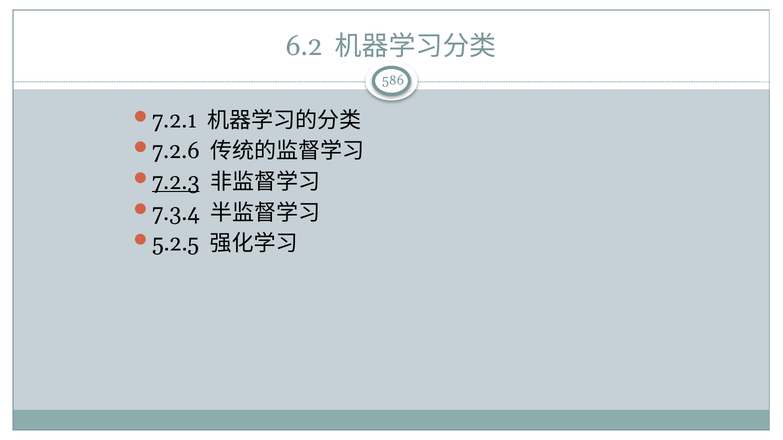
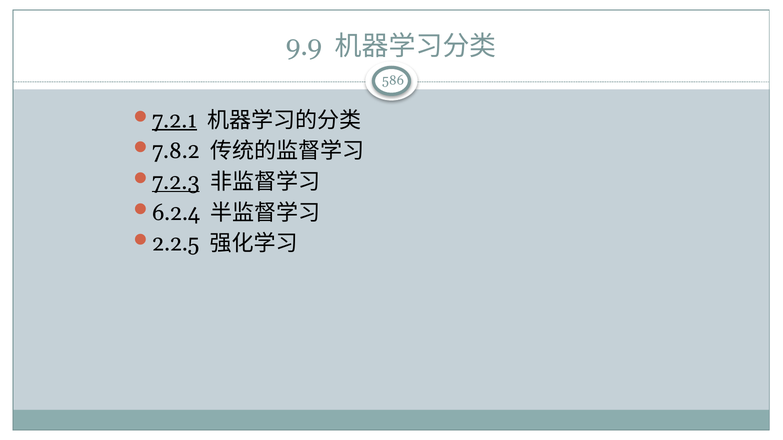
6.2: 6.2 -> 9.9 (304, 46)
7.2.1 underline: none -> present (174, 120)
7.2.6: 7.2.6 -> 7.8.2 (176, 151)
7.3.4: 7.3.4 -> 6.2.4 (176, 213)
5.2.5: 5.2.5 -> 2.2.5 (176, 244)
